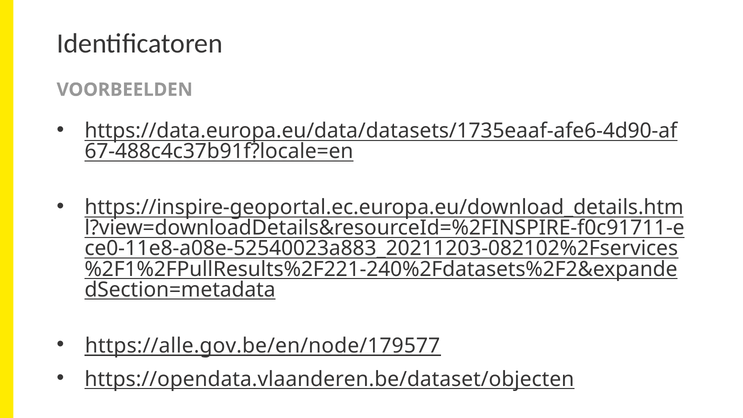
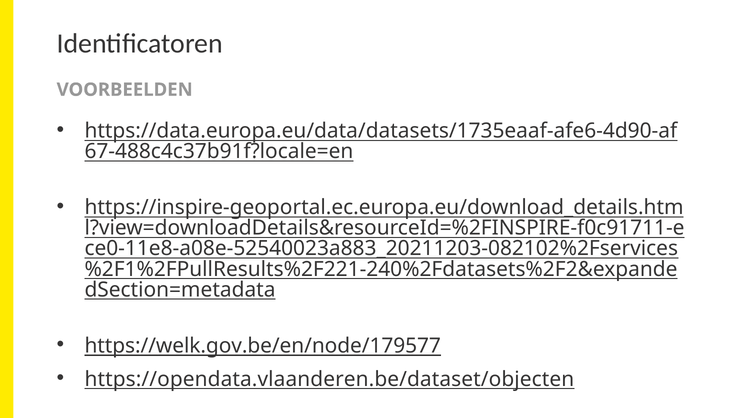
https://alle.gov.be/en/node/179577: https://alle.gov.be/en/node/179577 -> https://welk.gov.be/en/node/179577 (263, 346)
